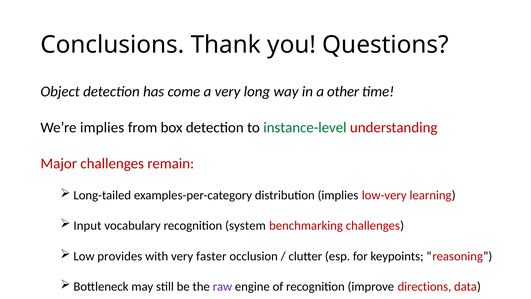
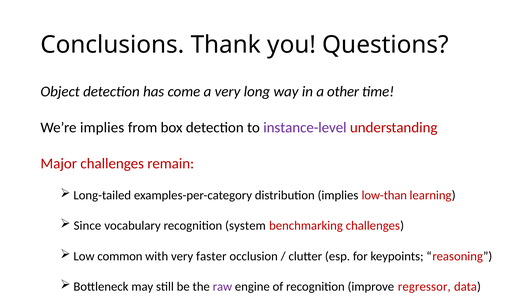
instance-level colour: green -> purple (305, 127)
low-very: low-very -> low-than (384, 195)
Input: Input -> Since (87, 225)
provides: provides -> common (120, 256)
directions: directions -> regressor (424, 286)
